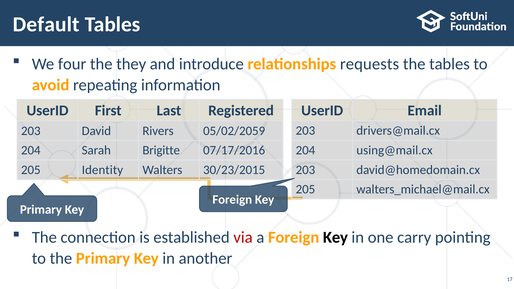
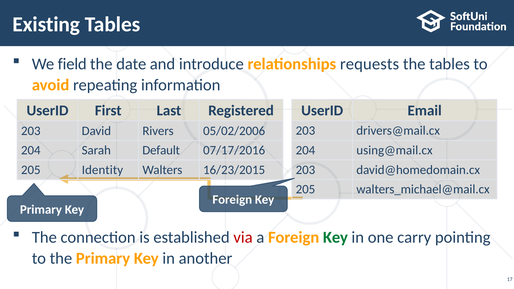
Default: Default -> Existing (46, 24)
four: four -> field (72, 64)
they: they -> date (131, 64)
05/02/2059: 05/02/2059 -> 05/02/2006 (234, 131)
Brigitte: Brigitte -> Default (161, 150)
30/23/2015: 30/23/2015 -> 16/23/2015 (234, 170)
Key colour: black -> green (335, 238)
